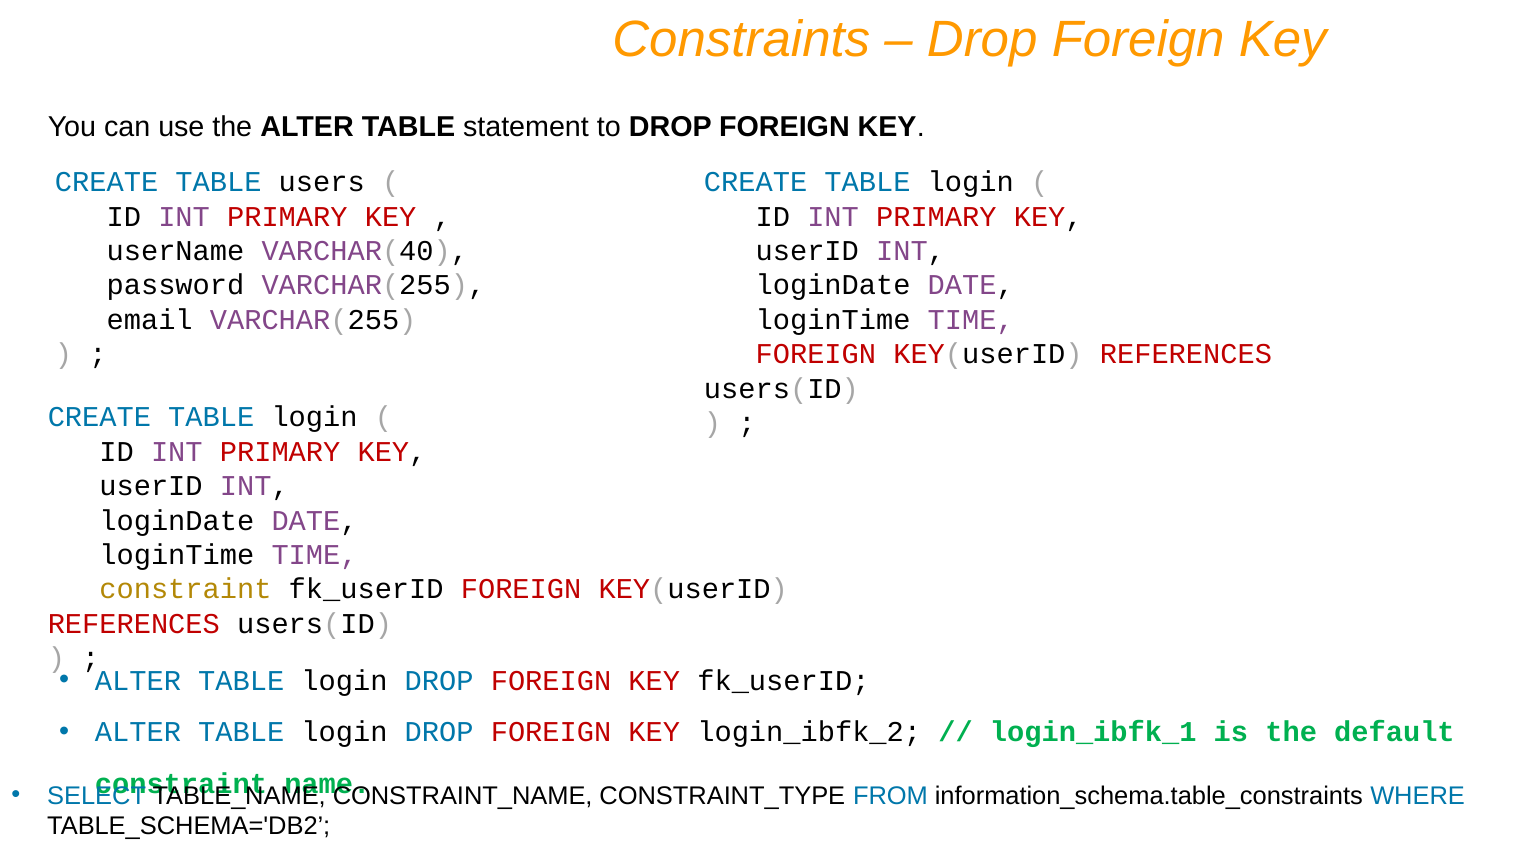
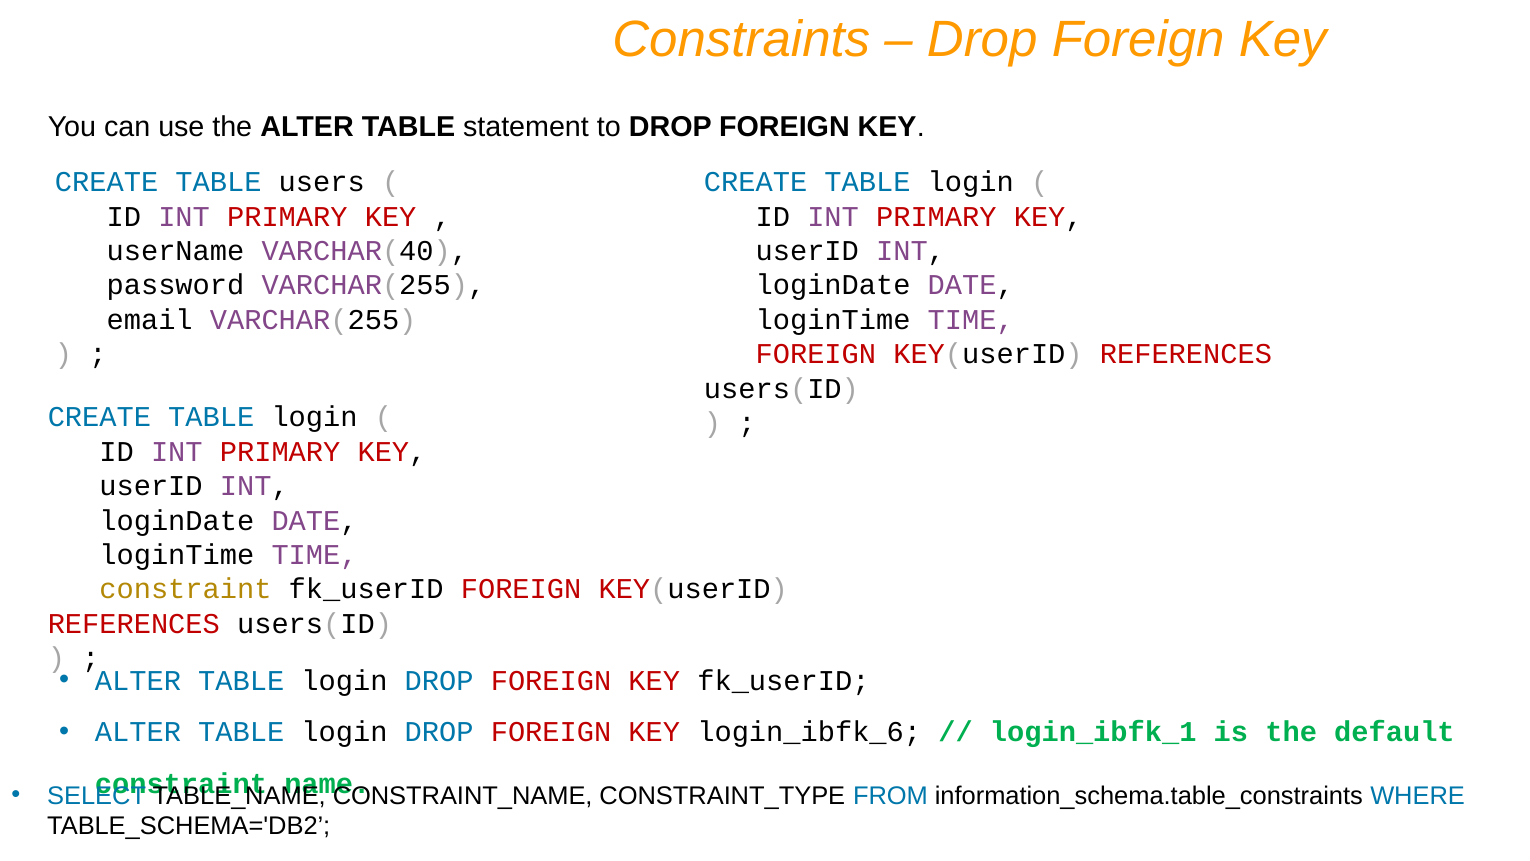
login_ibfk_2: login_ibfk_2 -> login_ibfk_6 (809, 732)
